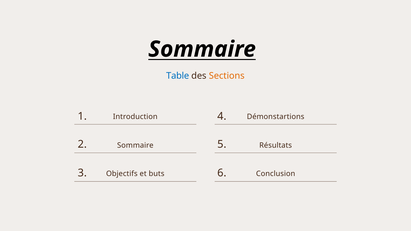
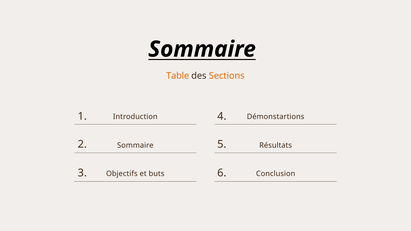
Table colour: blue -> orange (178, 76)
